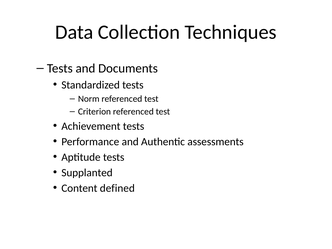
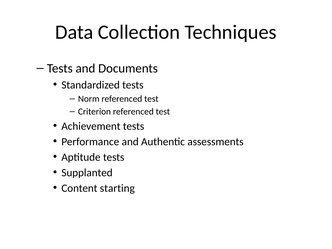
defined: defined -> starting (117, 188)
